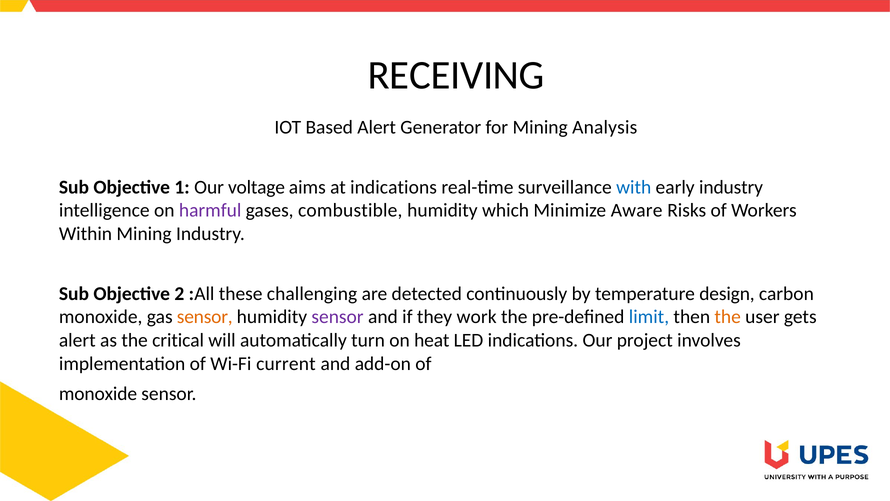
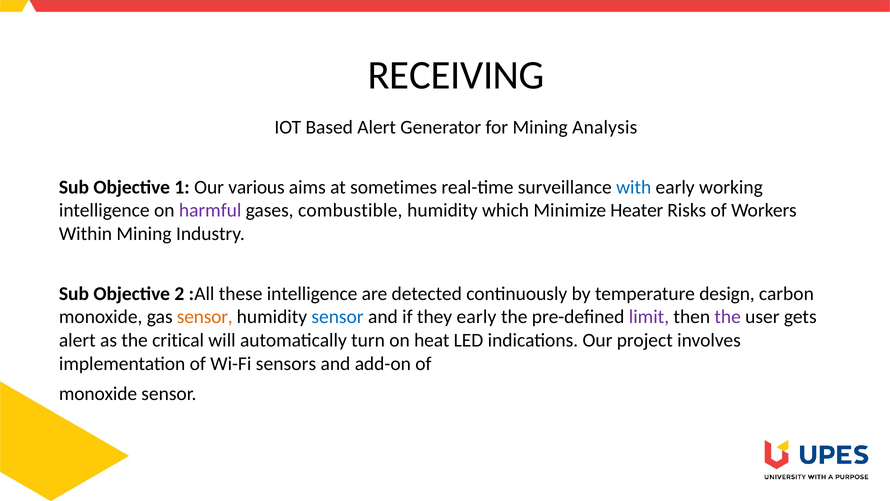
voltage: voltage -> various (257, 187)
at indications: indications -> sometimes (394, 187)
early industry: industry -> working (731, 187)
Aware: Aware -> Heater (637, 210)
these challenging: challenging -> intelligence (312, 293)
sensor colour: purple -> blue (338, 317)
they work: work -> early (477, 317)
limit colour: blue -> purple (649, 317)
the colour: orange -> purple (728, 317)
current: current -> sensors (286, 363)
